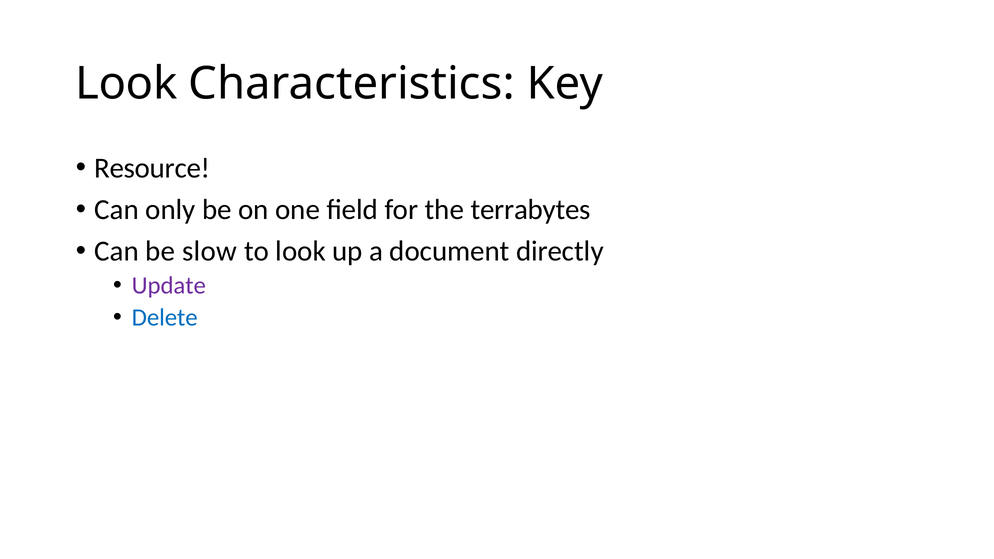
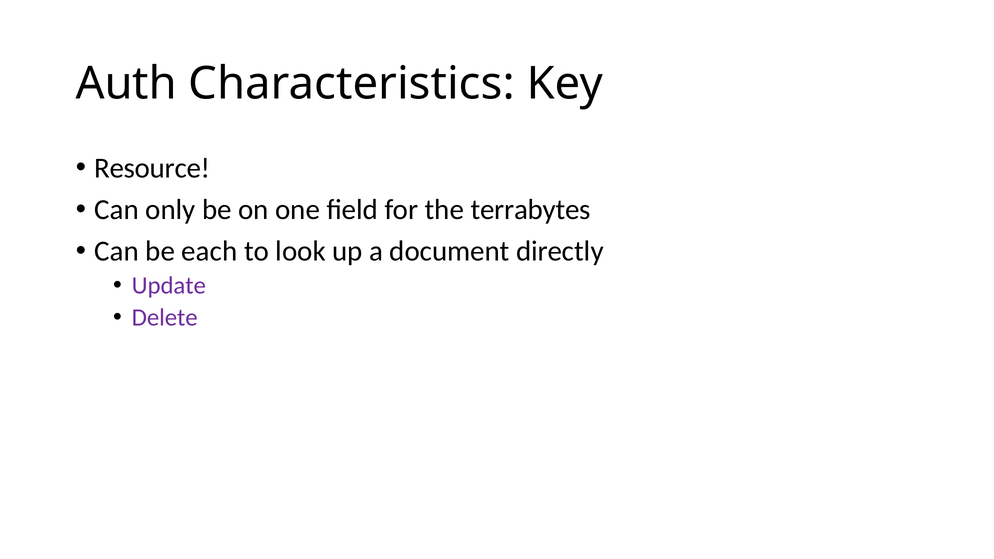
Look: Look -> Auth (126, 83)
slow: slow -> each (210, 251)
Delete colour: blue -> purple (165, 318)
